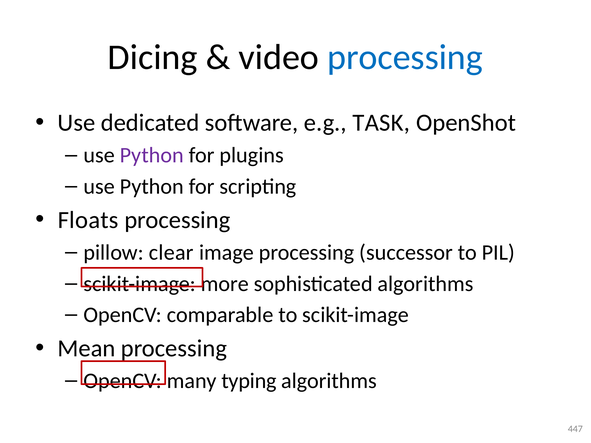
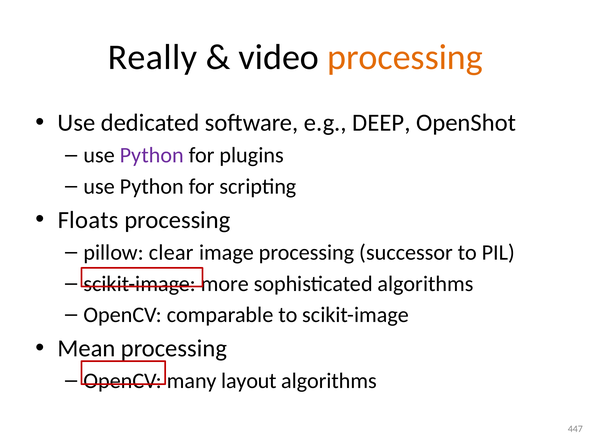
Dicing: Dicing -> Really (152, 57)
processing colour: blue -> orange (405, 57)
TASK: TASK -> DEEP (381, 123)
typing: typing -> layout (249, 381)
